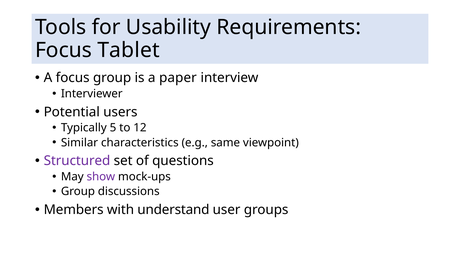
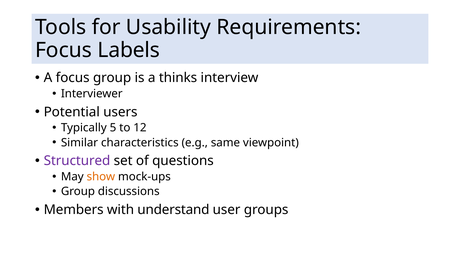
Tablet: Tablet -> Labels (129, 50)
paper: paper -> thinks (178, 78)
show colour: purple -> orange (101, 177)
